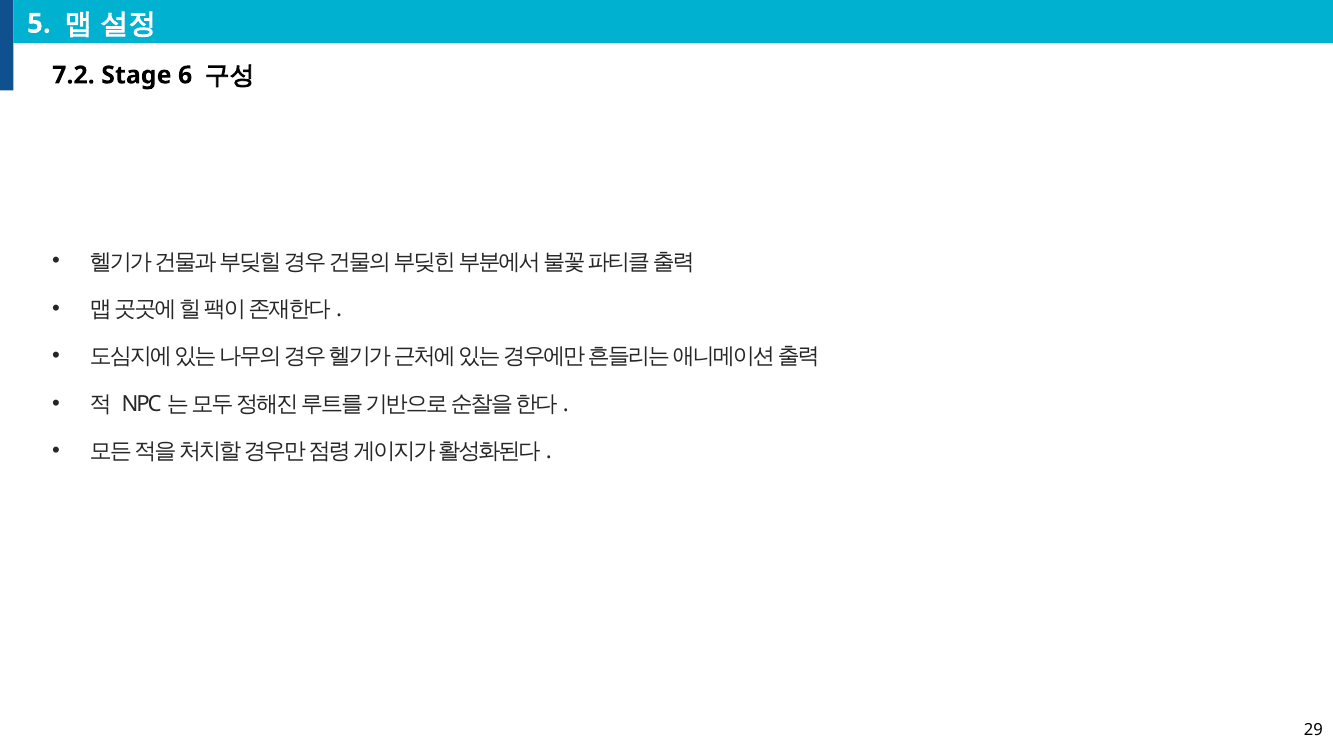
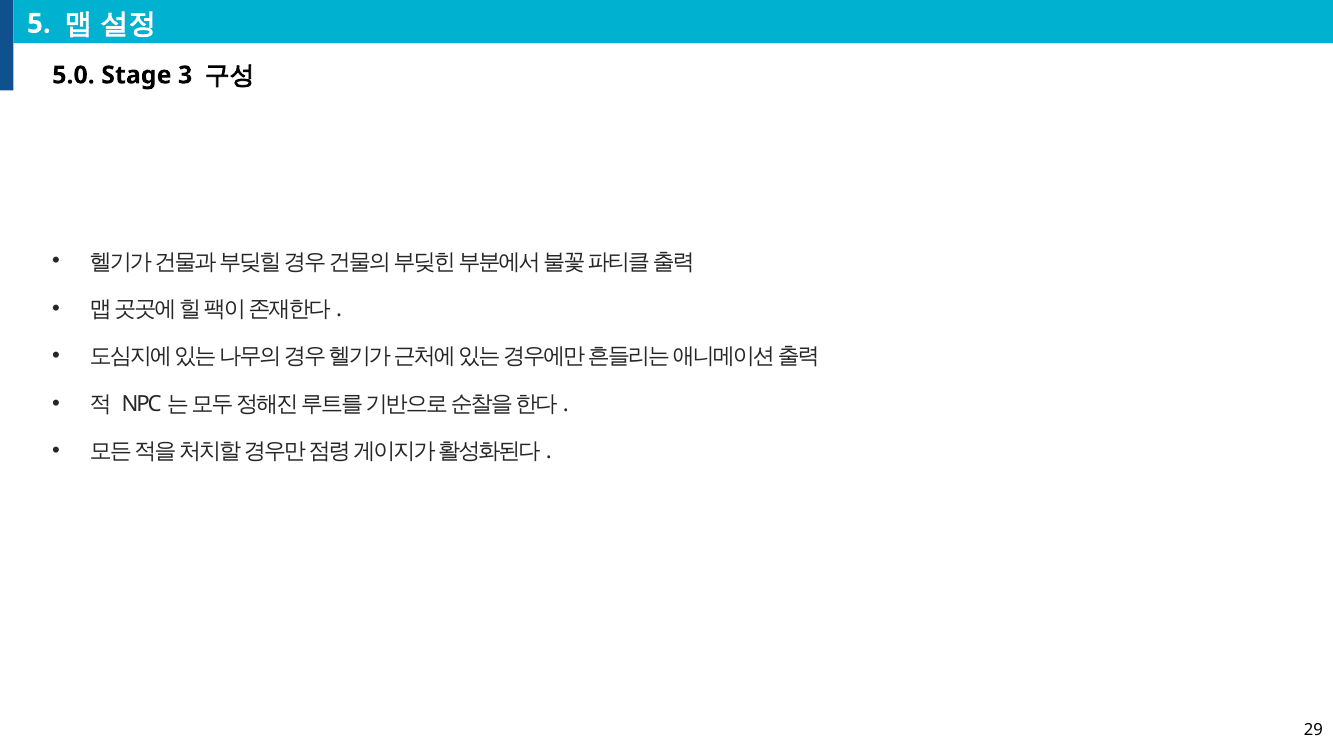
7.2: 7.2 -> 5.0 (73, 75)
6: 6 -> 3 (185, 75)
